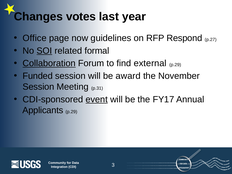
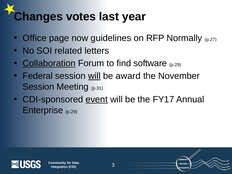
Respond: Respond -> Normally (184, 38)
SOI underline: present -> none (44, 51)
formal: formal -> letters (97, 51)
external: external -> software (150, 63)
Funded: Funded -> Federal (38, 76)
will underline: none -> present (94, 76)
Applicants: Applicants -> Enterprise (43, 110)
